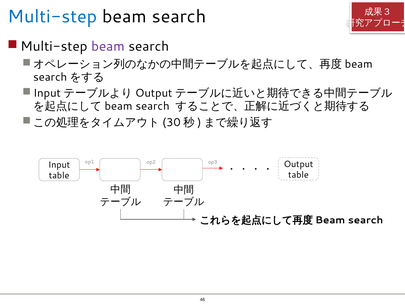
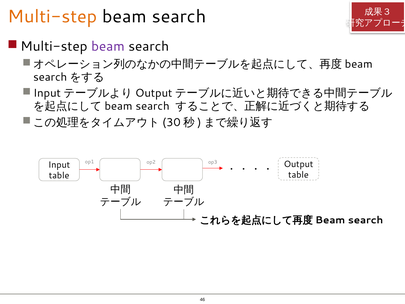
Multi-step colour: blue -> orange (52, 17)
